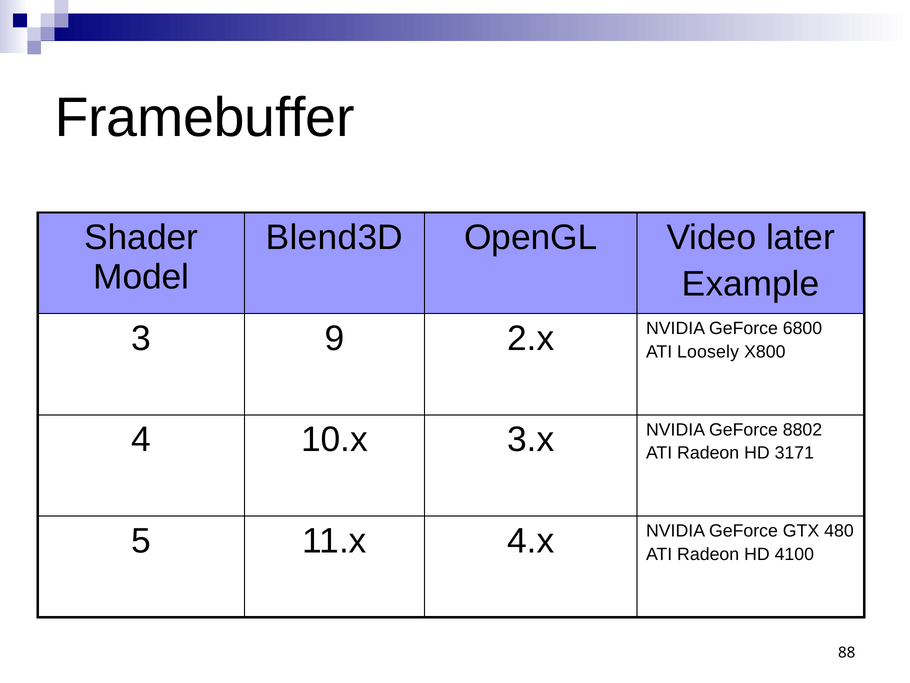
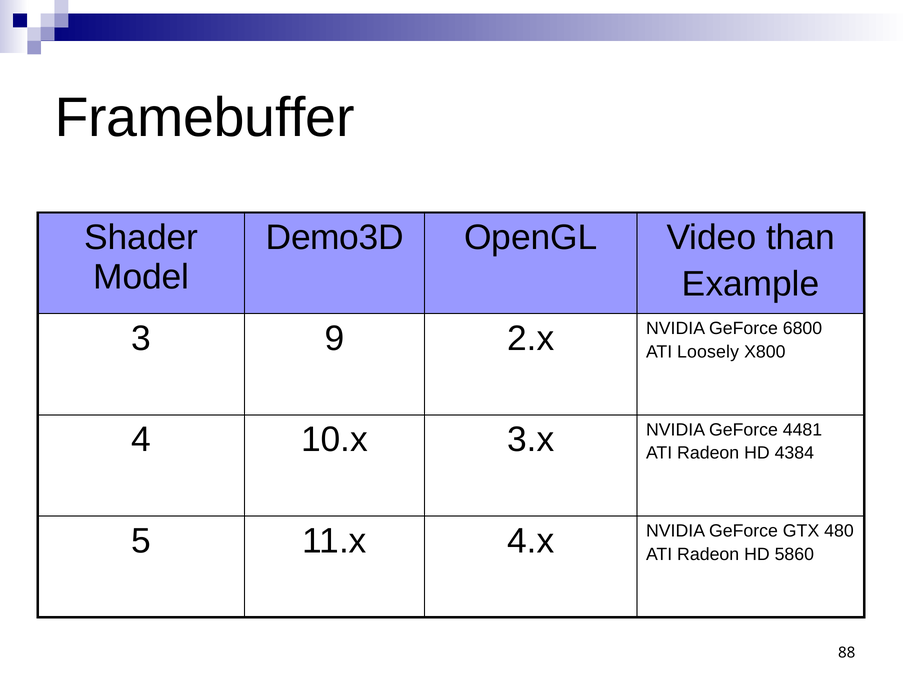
Blend3D: Blend3D -> Demo3D (335, 237)
later: later -> than (800, 237)
8802: 8802 -> 4481 (802, 429)
3171: 3171 -> 4384 (794, 453)
4100: 4100 -> 5860 (794, 554)
